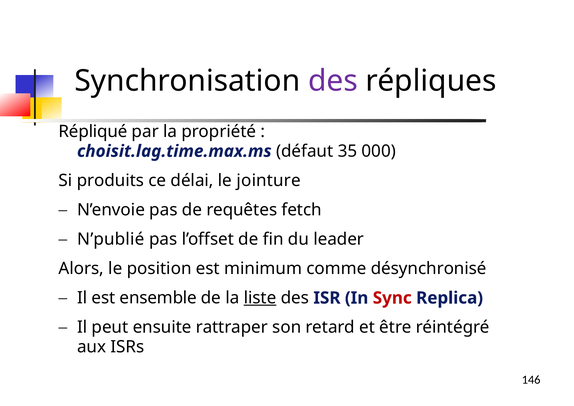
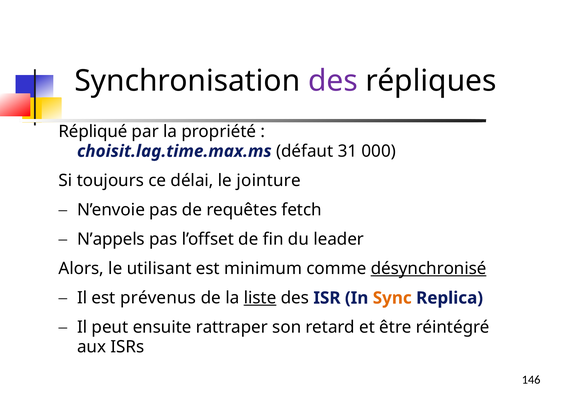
35: 35 -> 31 (347, 151)
produits: produits -> toujours (110, 180)
N’publié: N’publié -> N’appels (111, 239)
position: position -> utilisant (159, 269)
désynchronisé underline: none -> present (429, 269)
ensemble: ensemble -> prévenus (158, 298)
Sync colour: red -> orange (392, 298)
